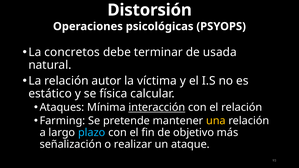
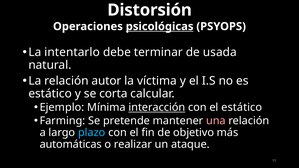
psicológicas underline: none -> present (160, 26)
concretos: concretos -> intentarlo (72, 52)
física: física -> corta (113, 94)
Ataques: Ataques -> Ejemplo (62, 108)
el relación: relación -> estático (242, 108)
una colour: yellow -> pink (216, 121)
señalización: señalización -> automáticas (71, 144)
